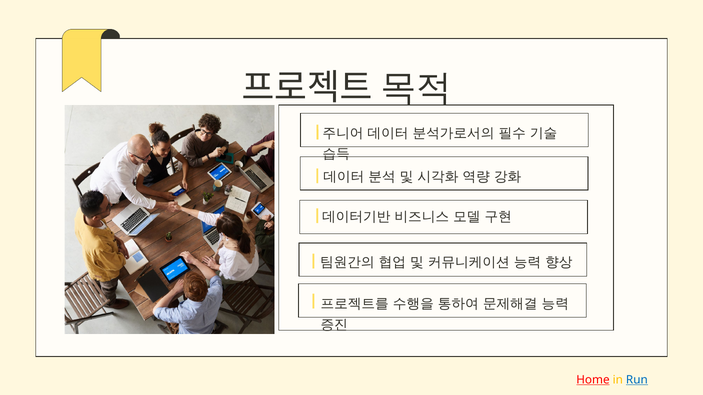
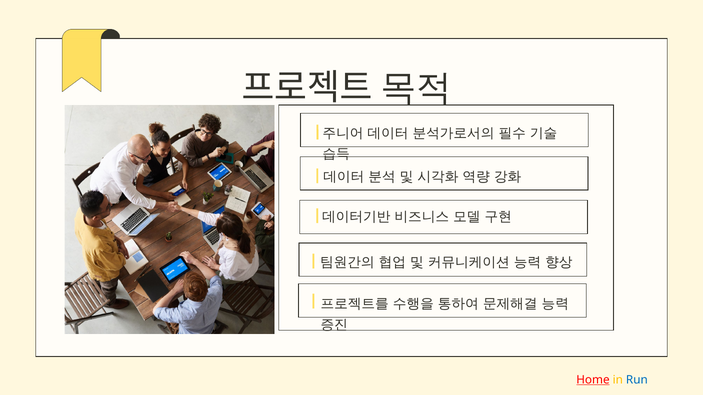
Run underline: present -> none (637, 380)
